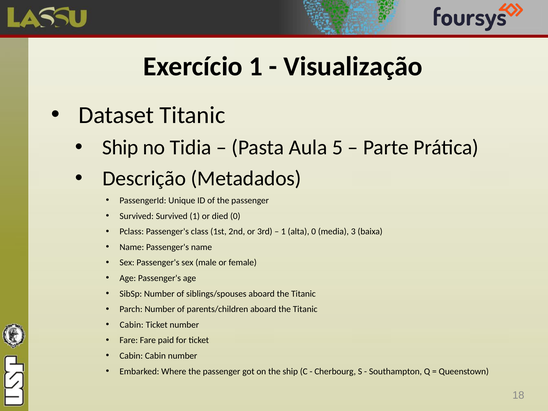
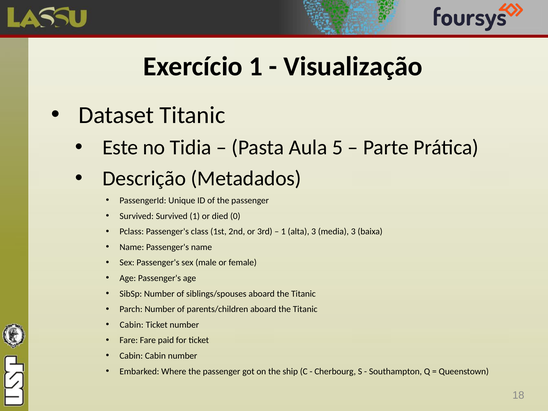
Ship: Ship -> Este (120, 148)
alta 0: 0 -> 3 (314, 232)
